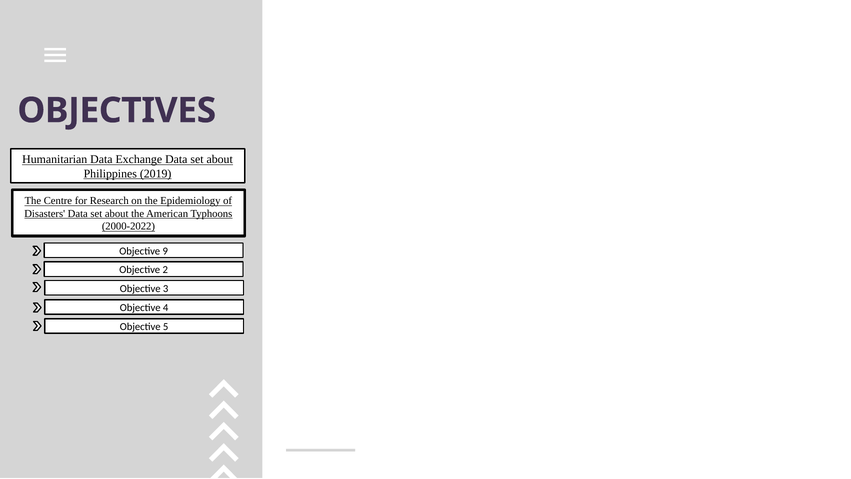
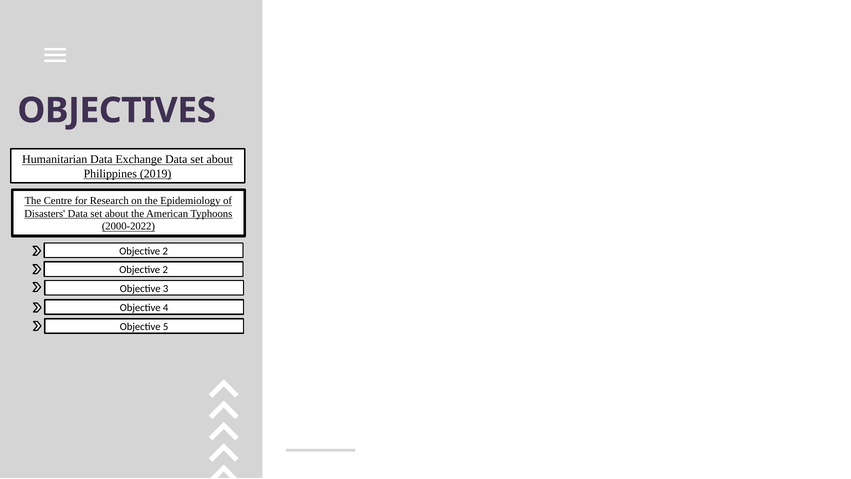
9: 9 -> 2 (165, 251)
